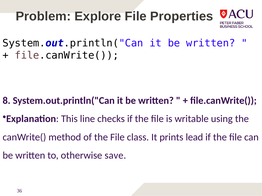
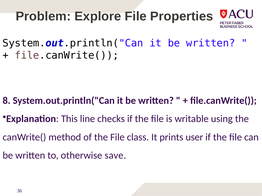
lead: lead -> user (194, 137)
